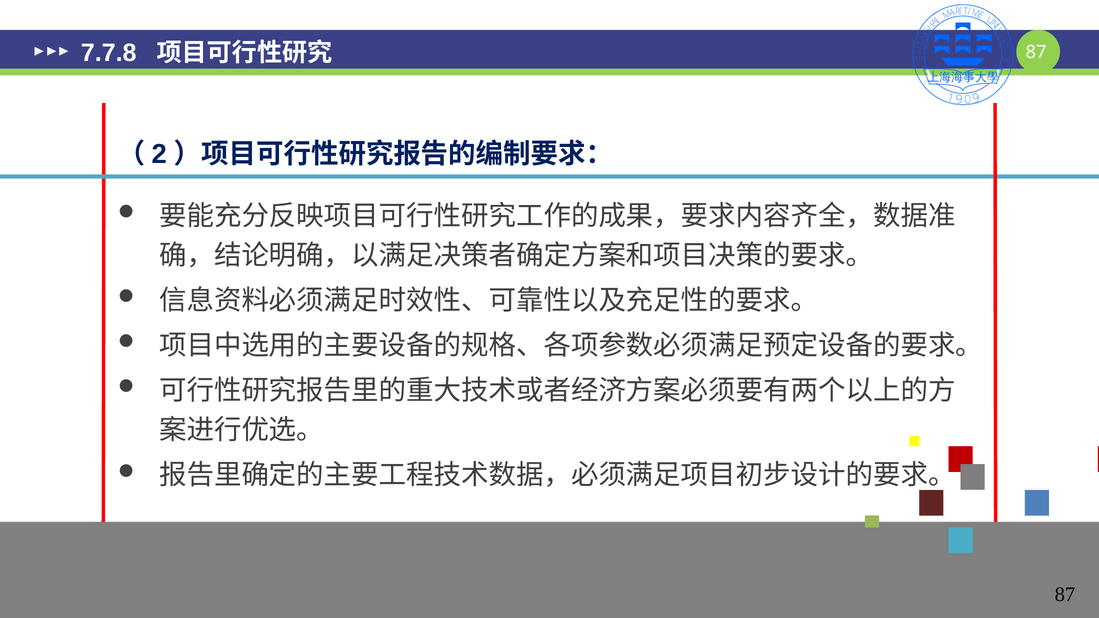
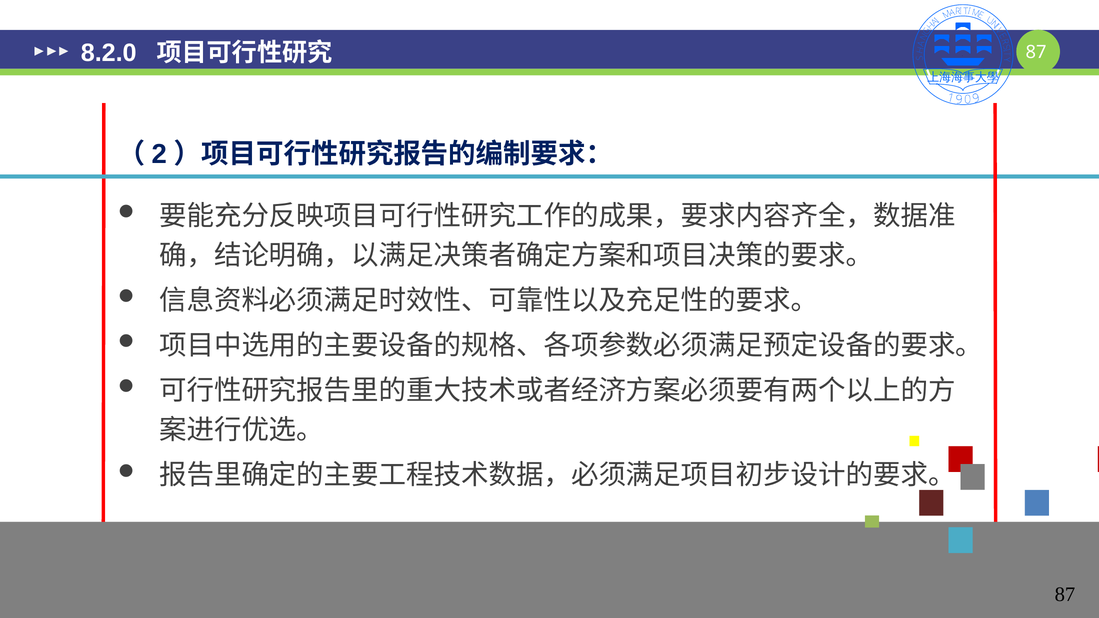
7.7.8: 7.7.8 -> 8.2.0 (109, 53)
